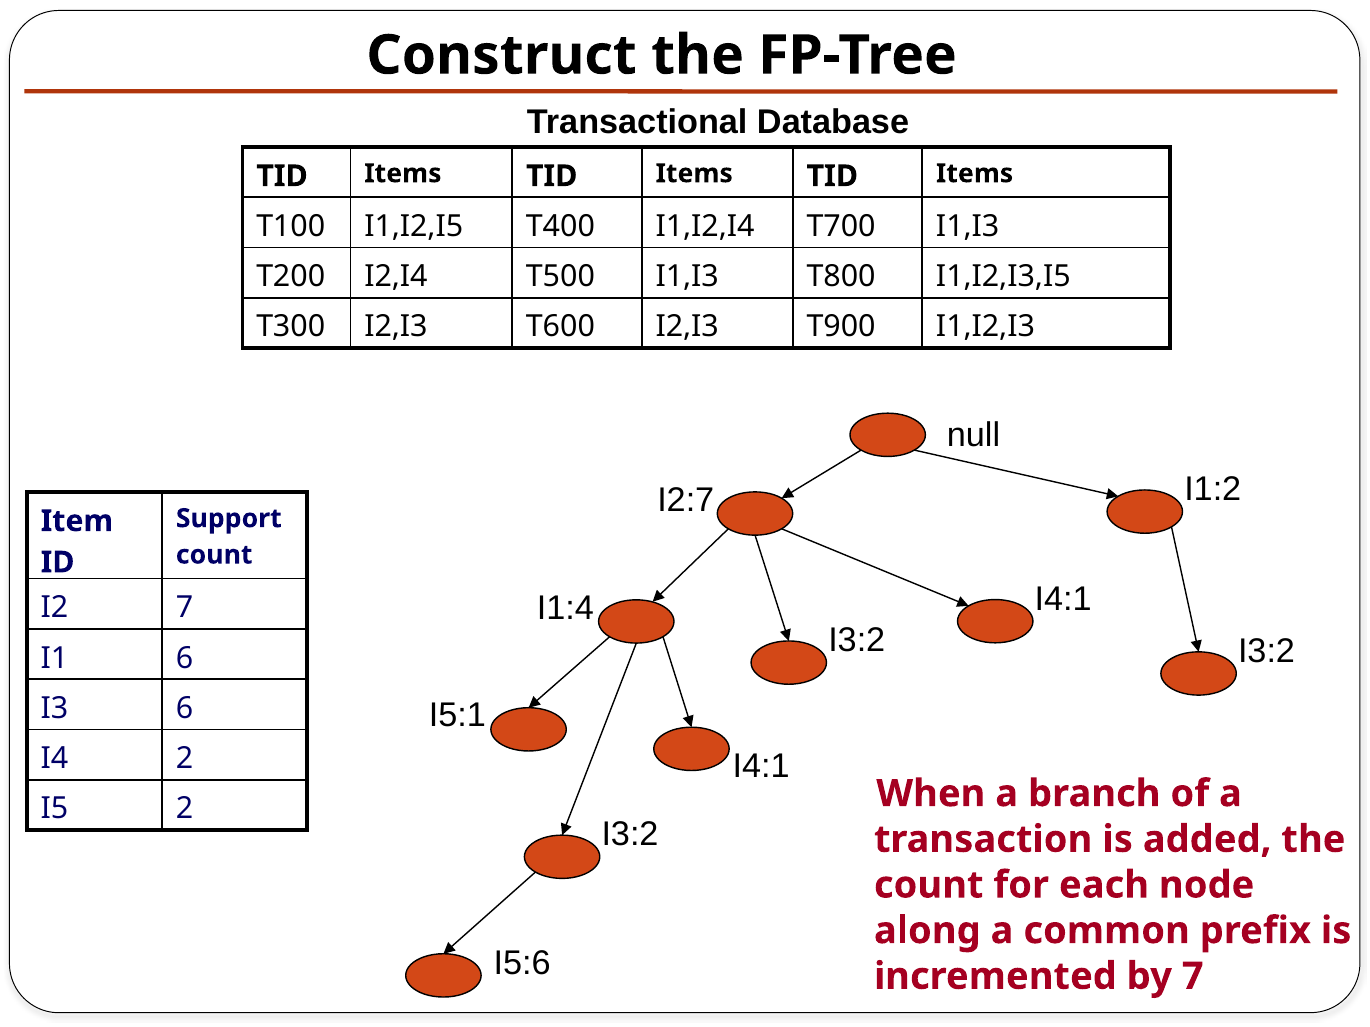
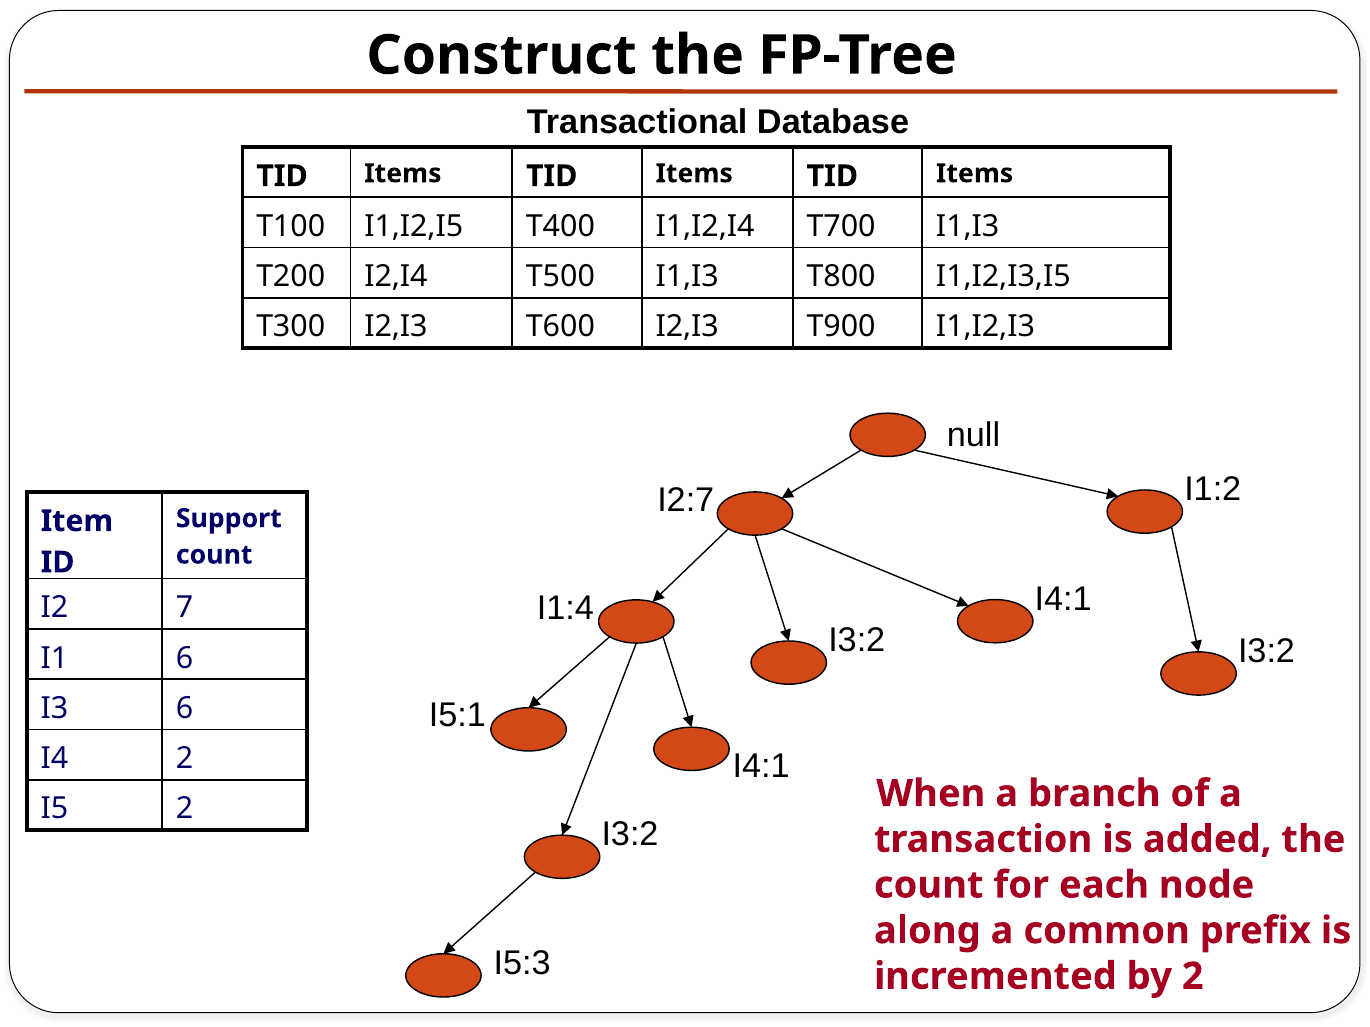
I5:6: I5:6 -> I5:3 (522, 964)
by 7: 7 -> 2 (1193, 977)
